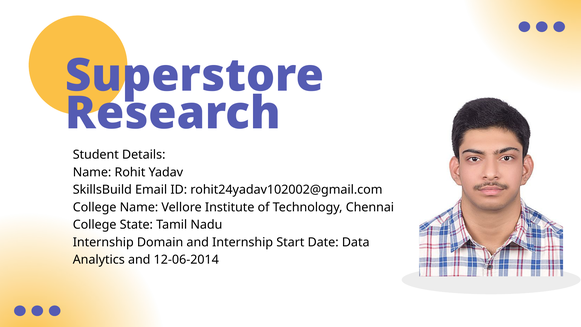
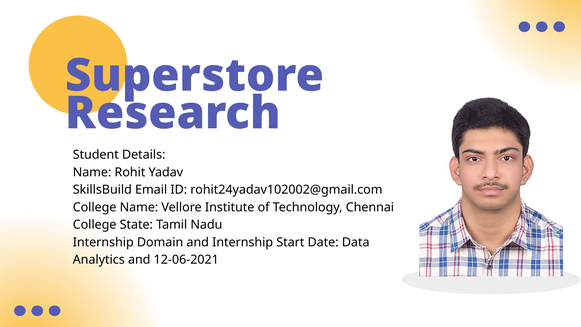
12-06-2014: 12-06-2014 -> 12-06-2021 (186, 260)
